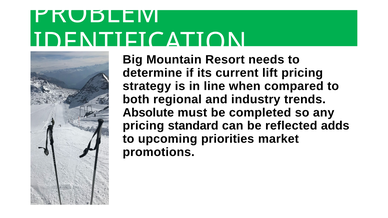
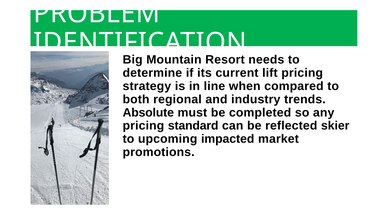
adds: adds -> skier (335, 126)
priorities: priorities -> impacted (228, 139)
